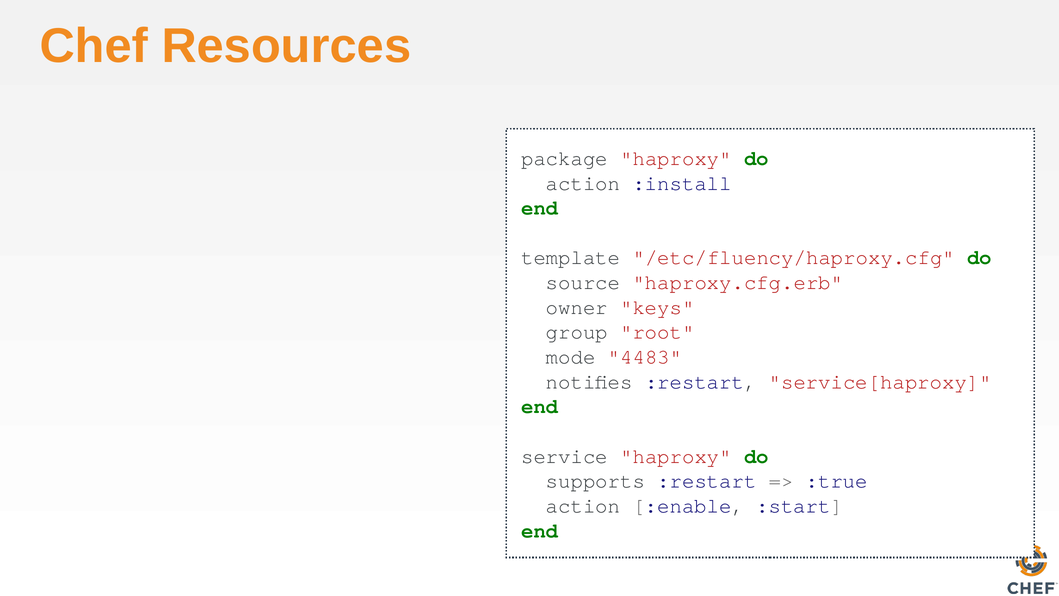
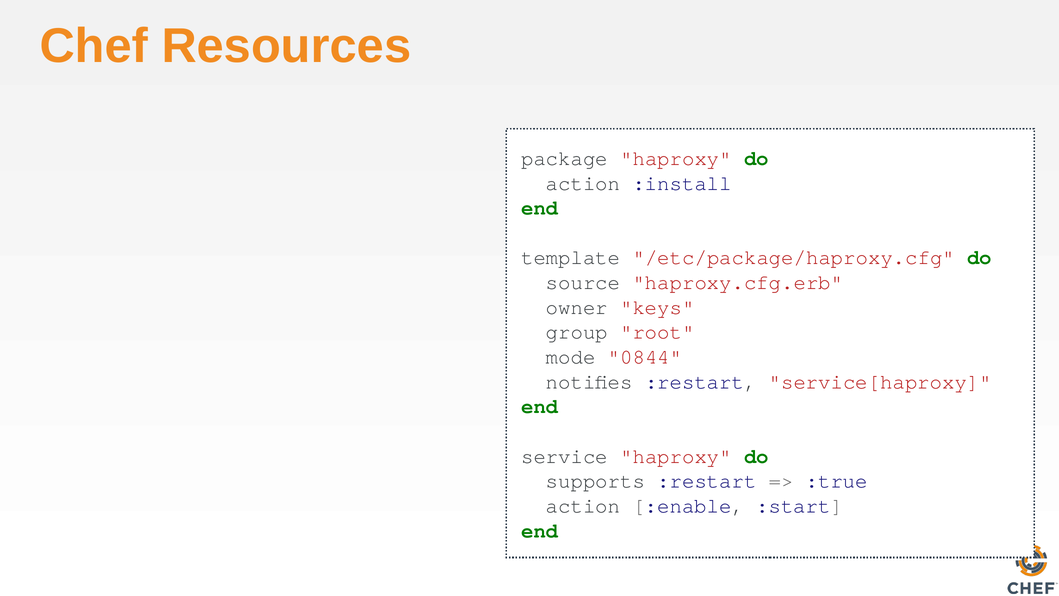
/etc/fluency/haproxy.cfg: /etc/fluency/haproxy.cfg -> /etc/package/haproxy.cfg (794, 258)
4483: 4483 -> 0844 (645, 357)
